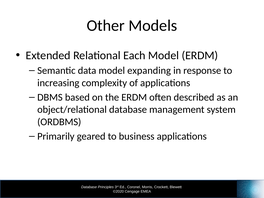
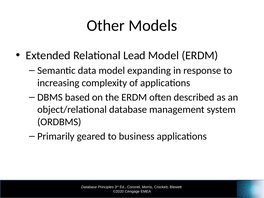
Each: Each -> Lead (134, 55)
